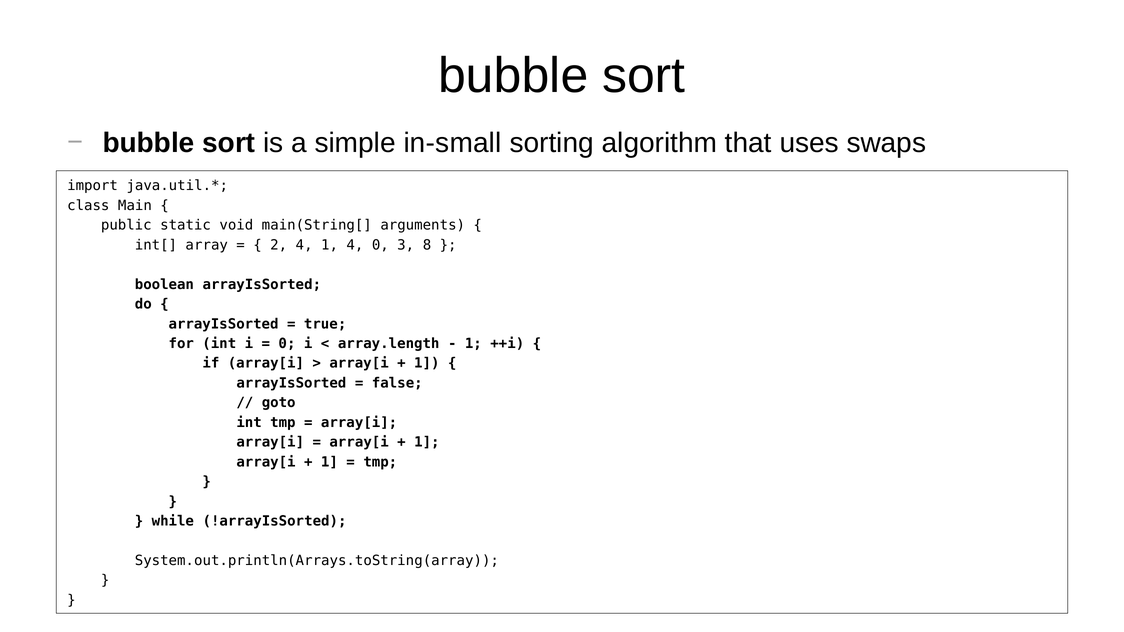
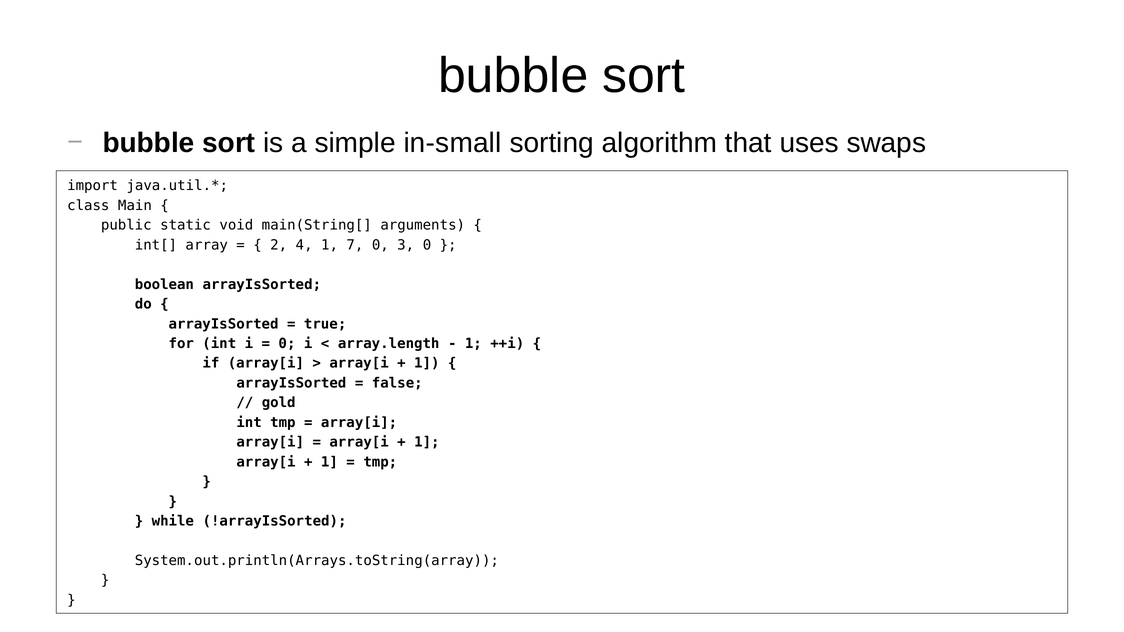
1 4: 4 -> 7 (355, 245)
3 8: 8 -> 0 (427, 245)
goto: goto -> gold (279, 403)
